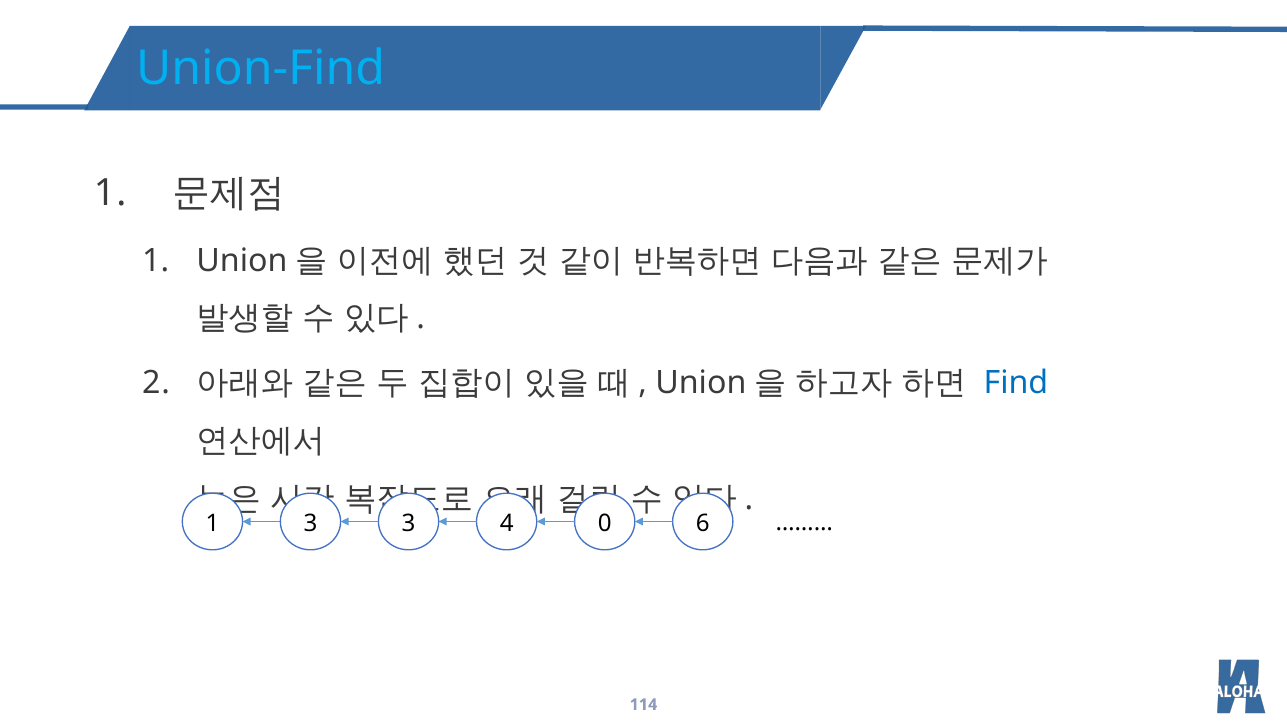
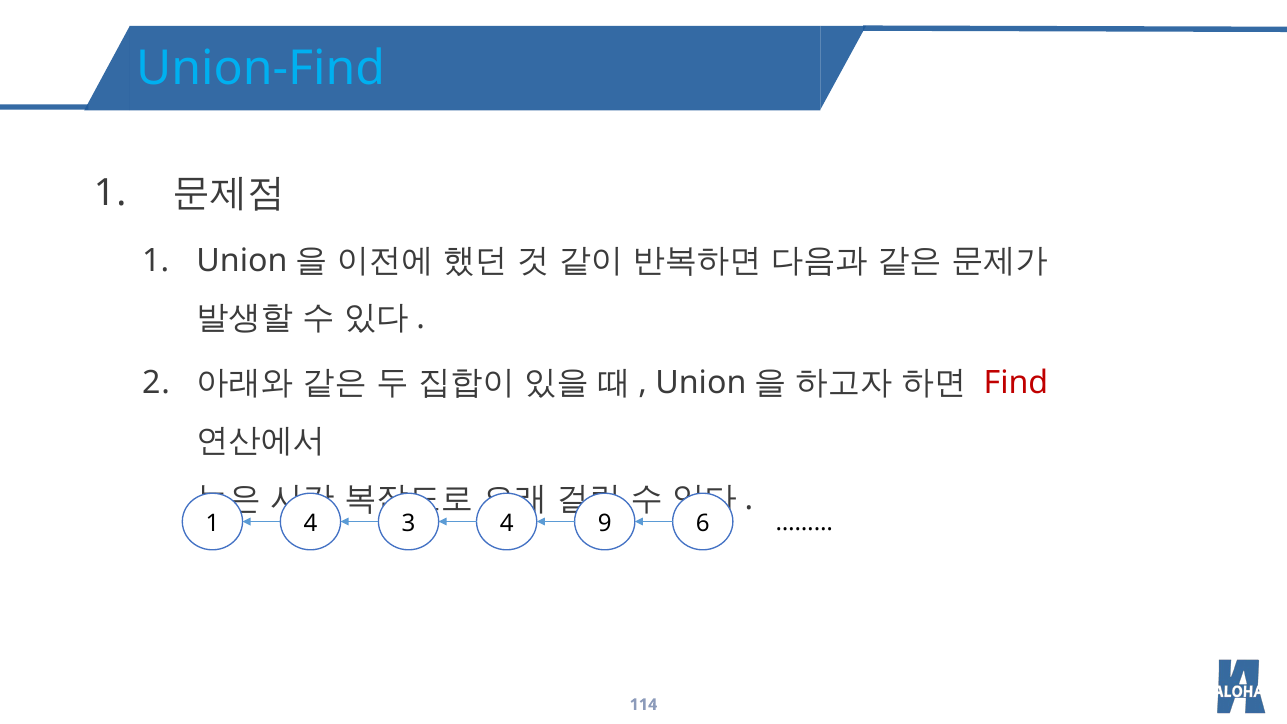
Find colour: blue -> red (1016, 383)
1 3: 3 -> 4 (310, 523)
0: 0 -> 9 (605, 523)
